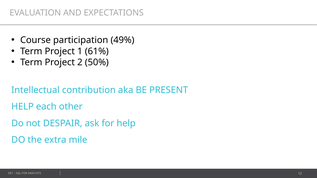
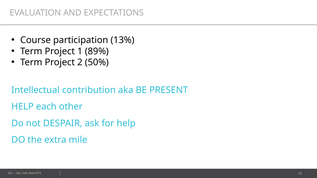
49%: 49% -> 13% (122, 40)
61%: 61% -> 89% (97, 51)
